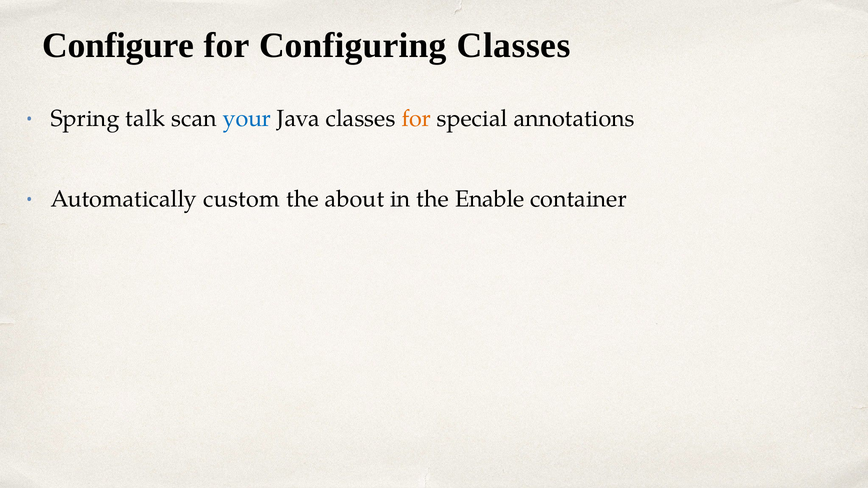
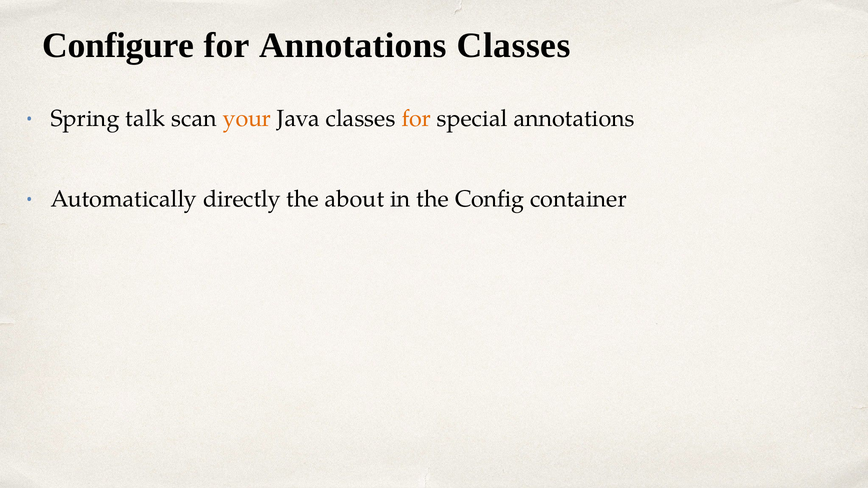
for Configuring: Configuring -> Annotations (353, 46)
your colour: blue -> orange (247, 119)
custom: custom -> directly (242, 199)
Enable: Enable -> Config (490, 199)
